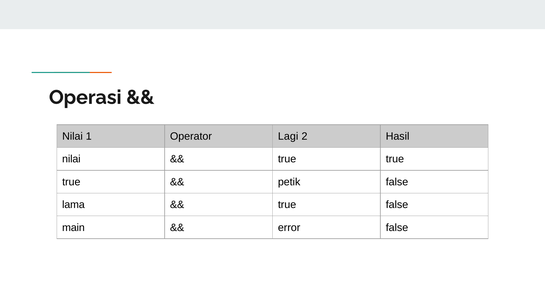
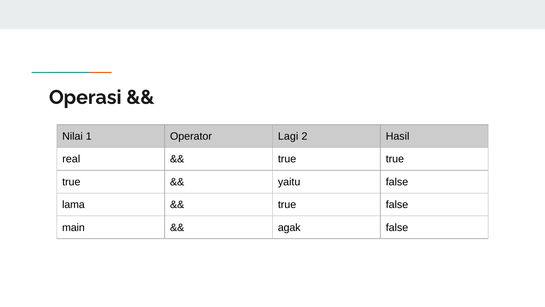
nilai: nilai -> real (71, 159)
petik: petik -> yaitu (289, 182)
error: error -> agak (289, 227)
